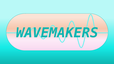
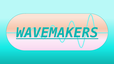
WAVEMAKERS underline: none -> present (57, 33)
